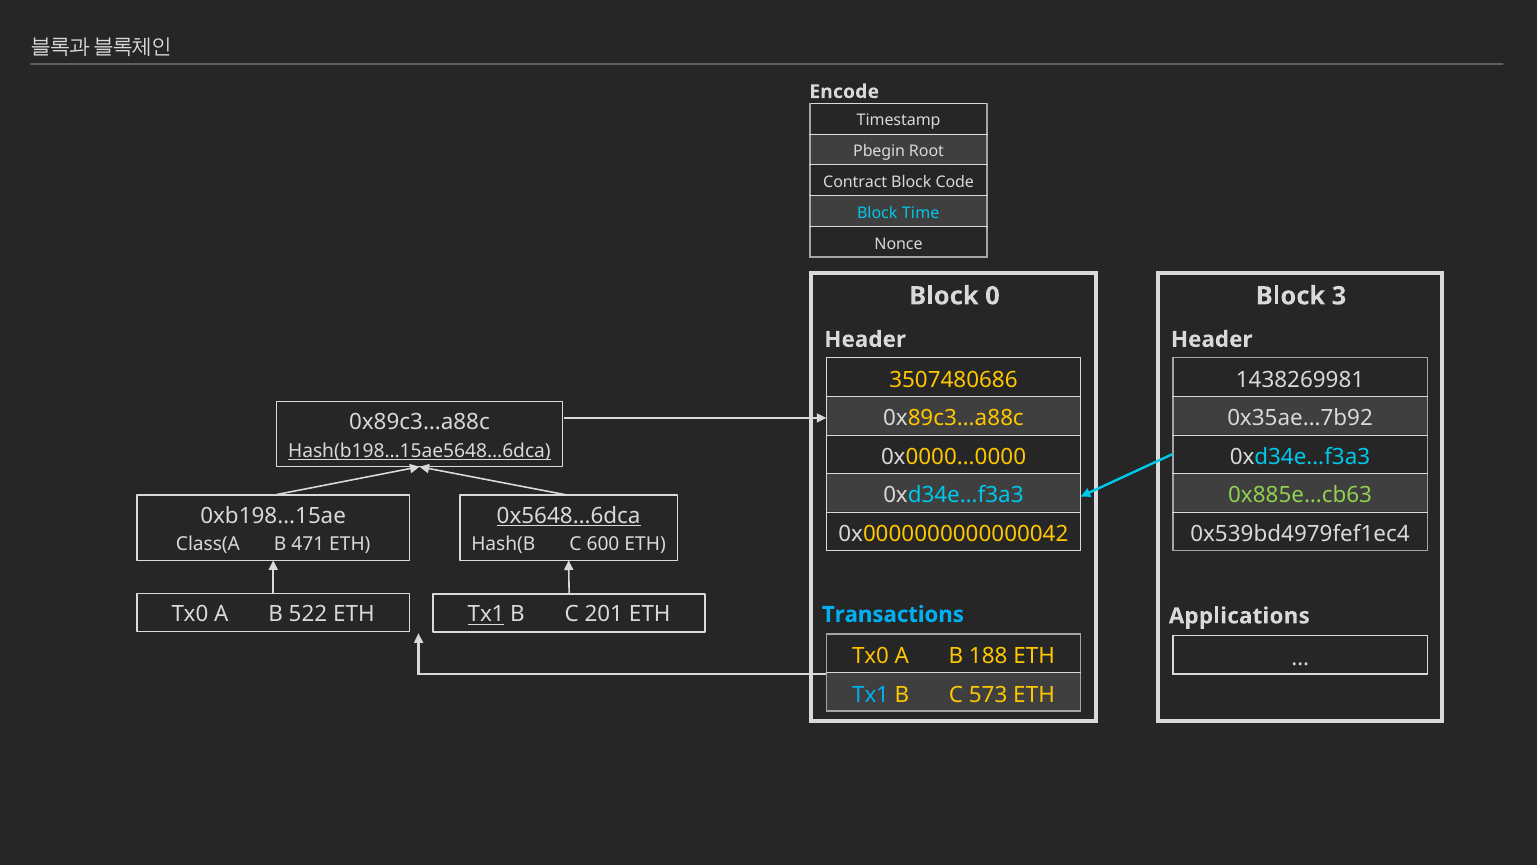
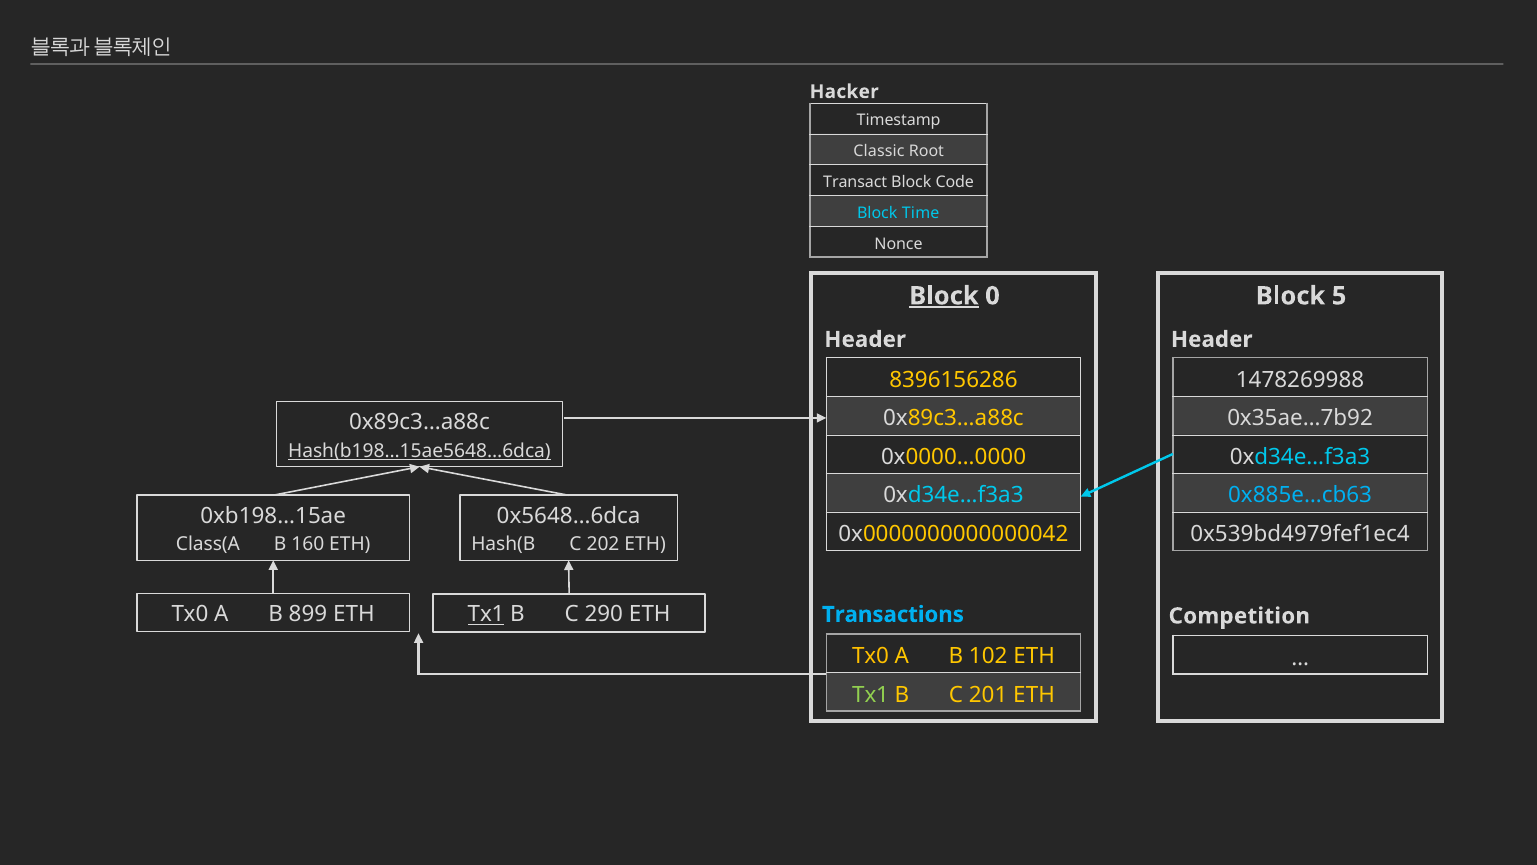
Encode: Encode -> Hacker (844, 92)
Pbegin: Pbegin -> Classic (879, 151)
Contract: Contract -> Transact (855, 182)
Block underline: none -> present (944, 296)
3: 3 -> 5 (1339, 296)
3507480686: 3507480686 -> 8396156286 (953, 380)
1438269981: 1438269981 -> 1478269988 (1300, 380)
0x885e…cb63 colour: light green -> light blue (1300, 495)
0x5648…6dca underline: present -> none (569, 516)
471: 471 -> 160 (308, 544)
600: 600 -> 202 (603, 544)
201: 201 -> 290 (604, 614)
522: 522 -> 899 (308, 614)
Applications: Applications -> Competition (1239, 616)
188: 188 -> 102 (988, 656)
Tx1 colour: light blue -> light green (871, 694)
573: 573 -> 201 (988, 694)
